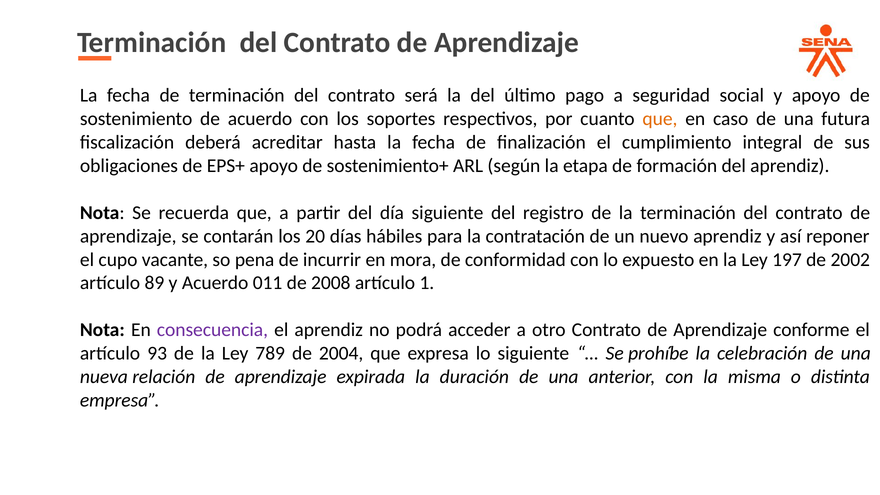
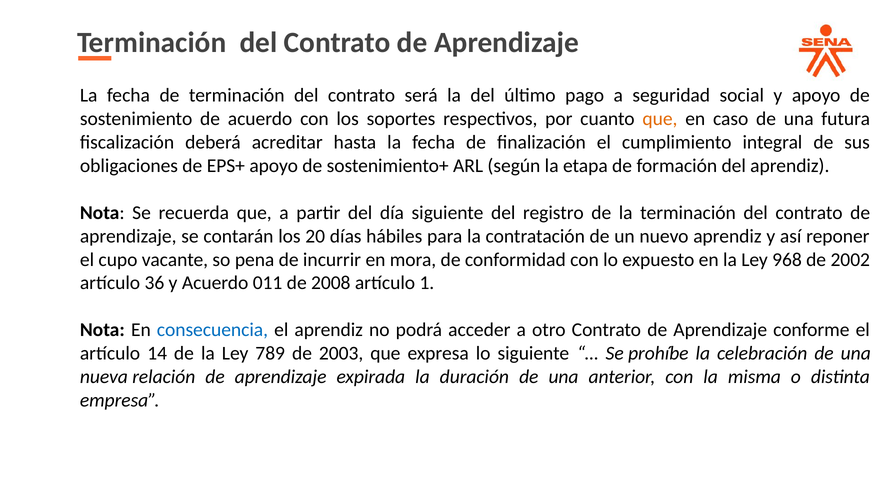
197: 197 -> 968 (787, 260)
89: 89 -> 36 (154, 283)
consecuencia colour: purple -> blue (212, 330)
93: 93 -> 14 (157, 353)
2004: 2004 -> 2003 (341, 353)
